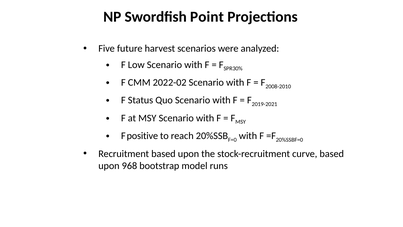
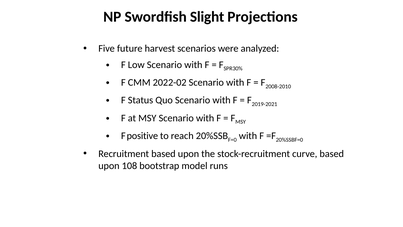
Point: Point -> Slight (207, 17)
968: 968 -> 108 (129, 166)
